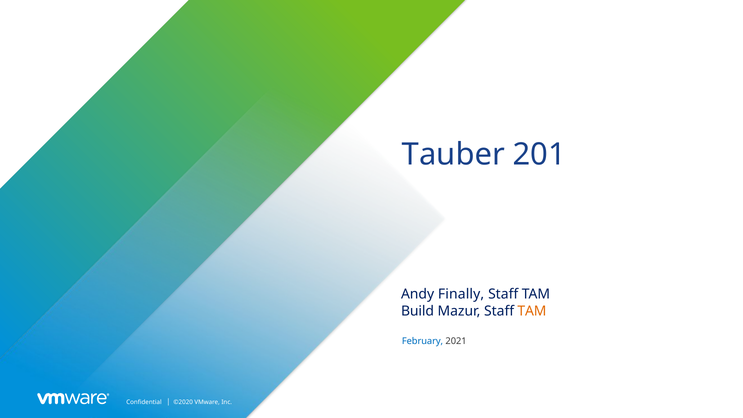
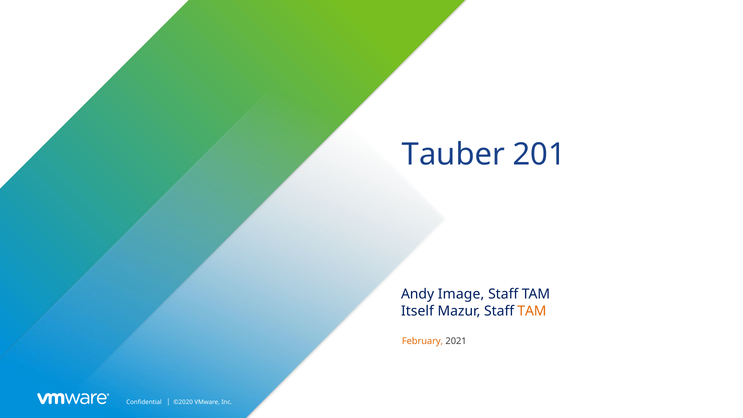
Finally: Finally -> Image (461, 294)
Build: Build -> Itself (417, 311)
February colour: blue -> orange (422, 341)
